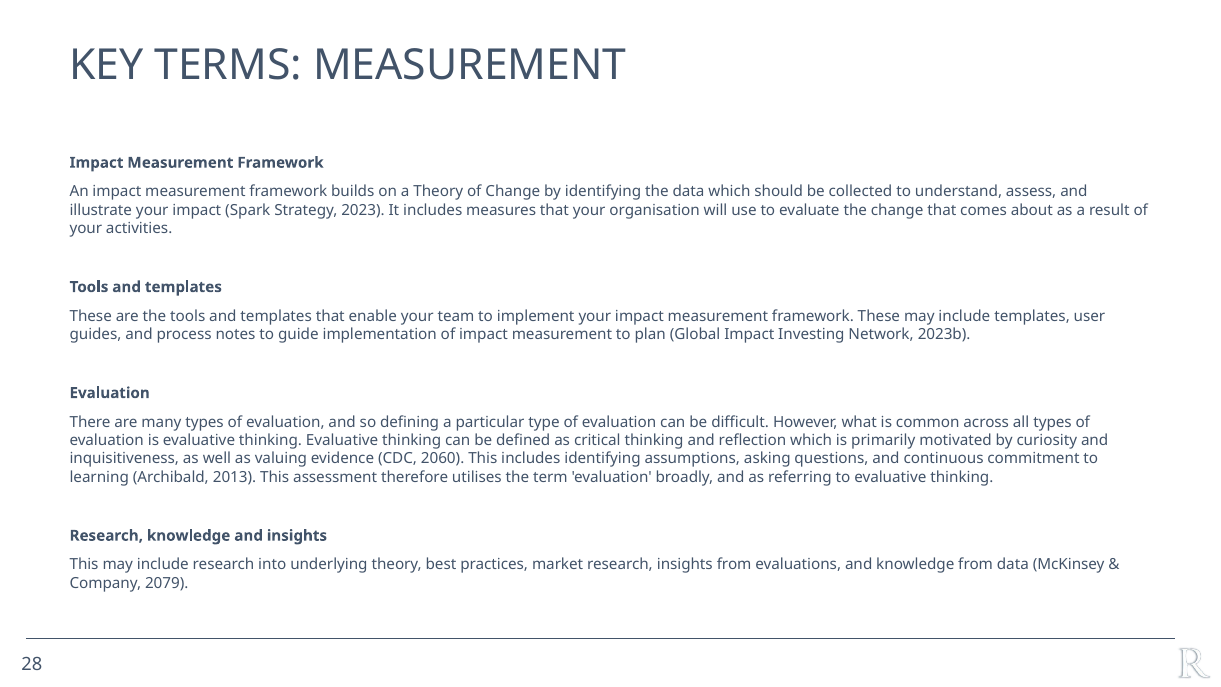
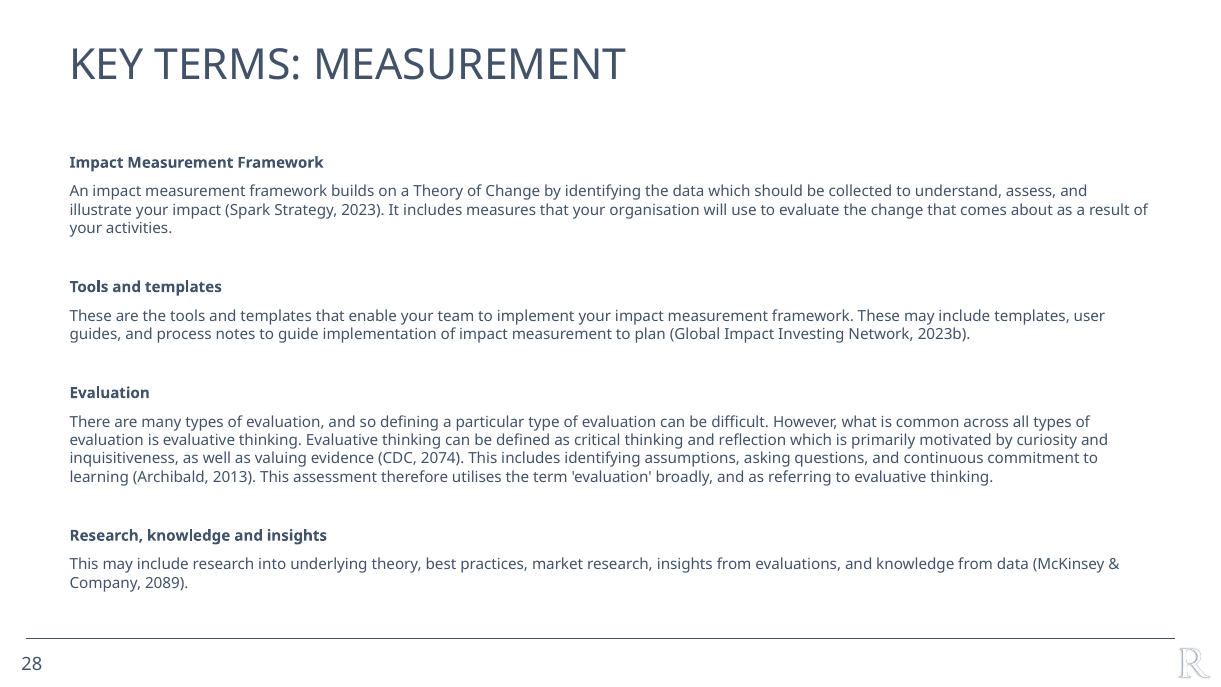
2060: 2060 -> 2074 (443, 459)
2079: 2079 -> 2089 (167, 583)
